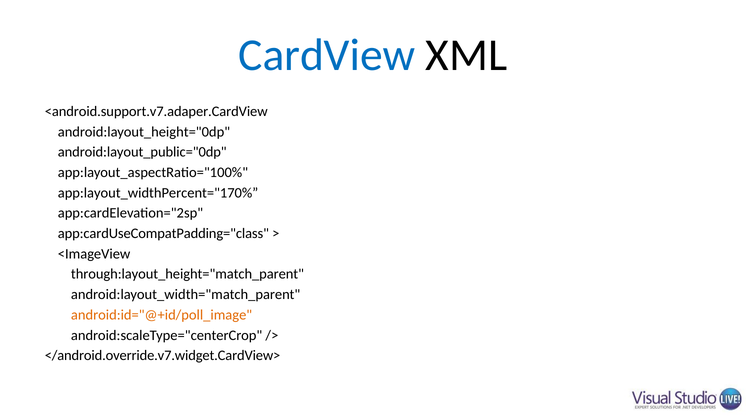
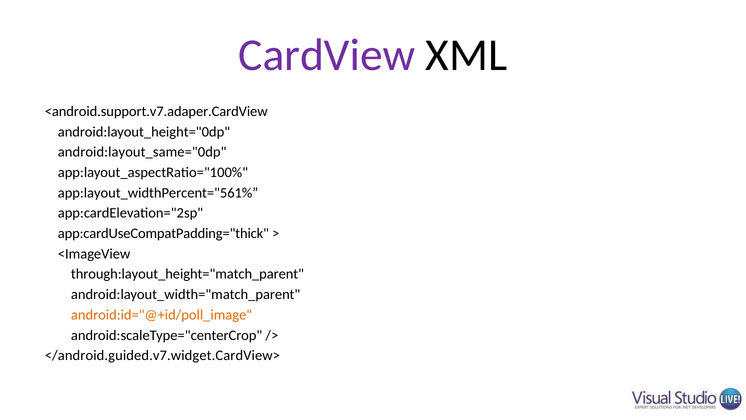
CardView colour: blue -> purple (327, 55)
android:layout_public="0dp: android:layout_public="0dp -> android:layout_same="0dp (142, 152)
app:layout_widthPercent="170%: app:layout_widthPercent="170% -> app:layout_widthPercent="561% (158, 193)
app:cardUseCompatPadding="class: app:cardUseCompatPadding="class -> app:cardUseCompatPadding="thick (163, 233)
</android.override.v7.widget.CardView>: </android.override.v7.widget.CardView> -> </android.guided.v7.widget.CardView> (162, 355)
